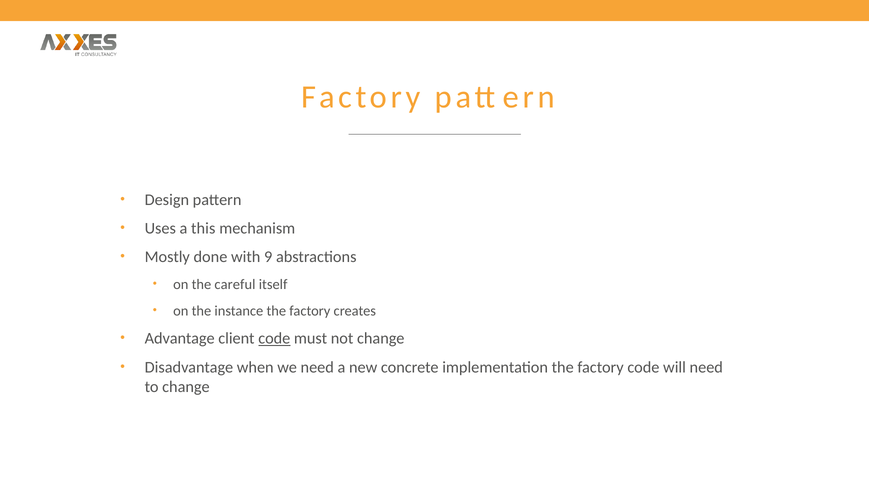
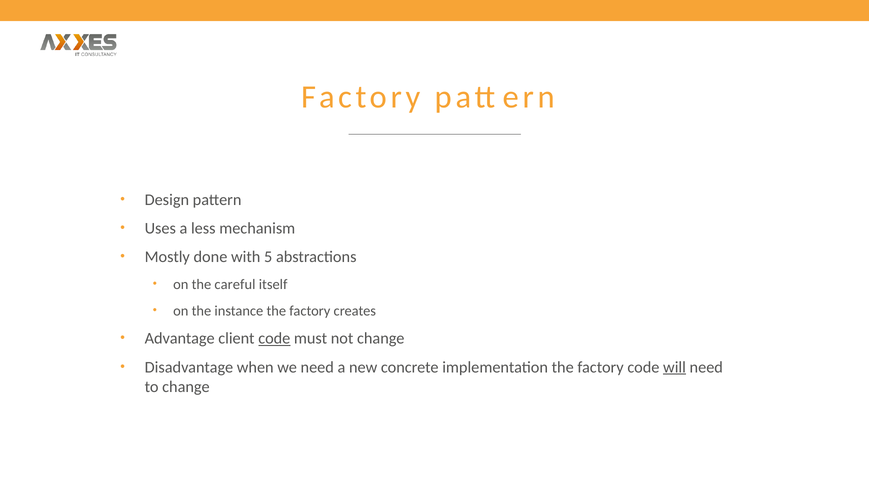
this: this -> less (203, 228)
9: 9 -> 5 (268, 257)
will underline: none -> present (675, 367)
